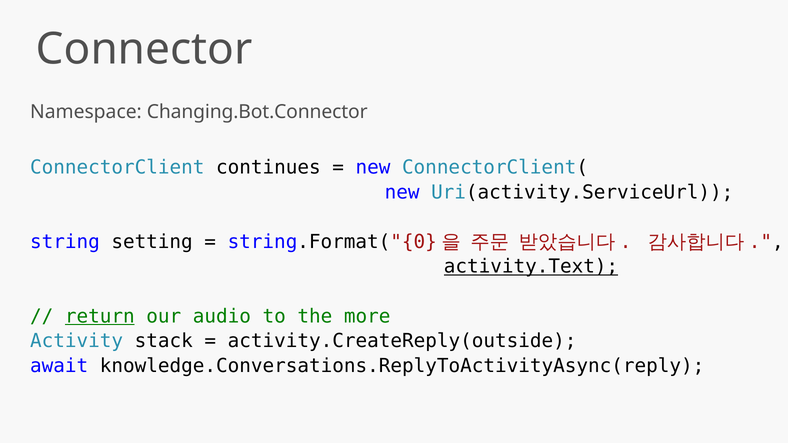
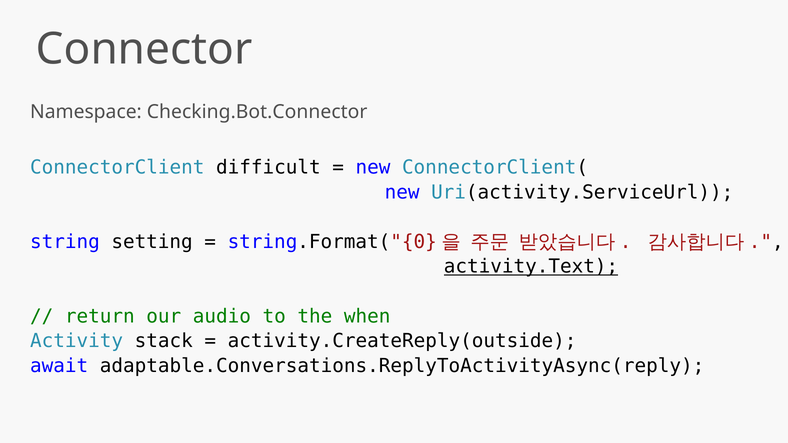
Changing.Bot.Connector: Changing.Bot.Connector -> Checking.Bot.Connector (257, 112)
continues: continues -> difficult (268, 168)
return underline: present -> none (100, 316)
more: more -> when (367, 316)
knowledge.Conversations.ReplyToActivityAsync(reply: knowledge.Conversations.ReplyToActivityAsync(reply -> adaptable.Conversations.ReplyToActivityAsync(reply (402, 366)
